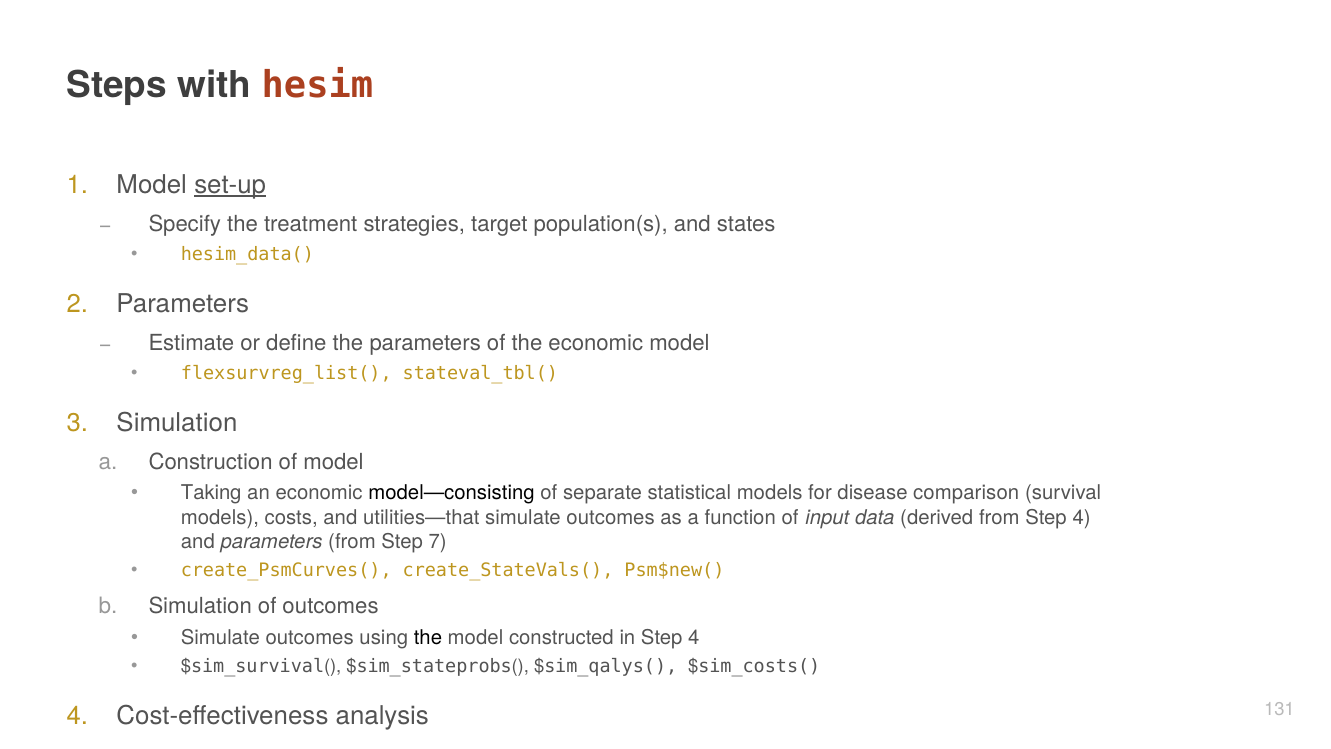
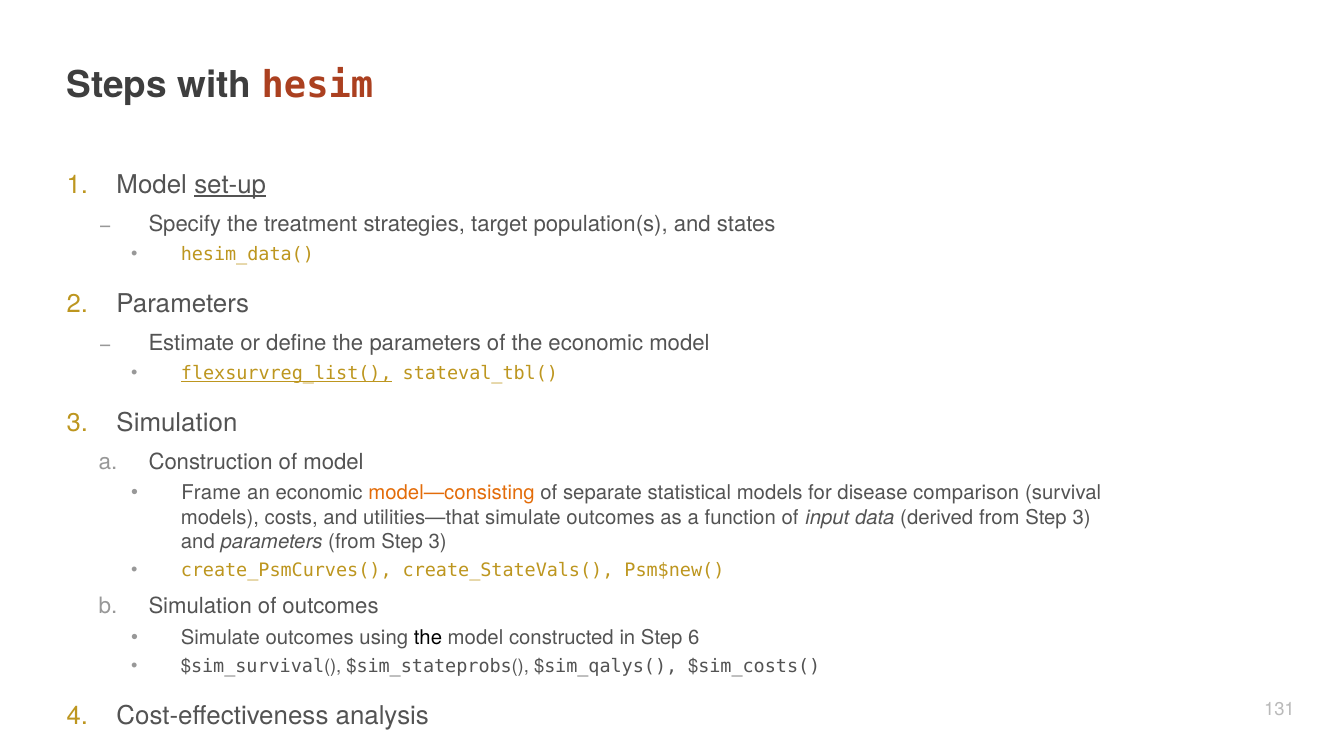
flexsurvreg_list( underline: none -> present (286, 373)
Taking: Taking -> Frame (211, 493)
model—consisting colour: black -> orange (452, 493)
derived from Step 4: 4 -> 3 (1082, 517)
parameters from Step 7: 7 -> 3 (438, 542)
in Step 4: 4 -> 6 (694, 637)
